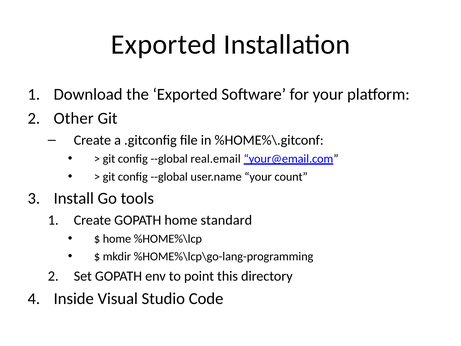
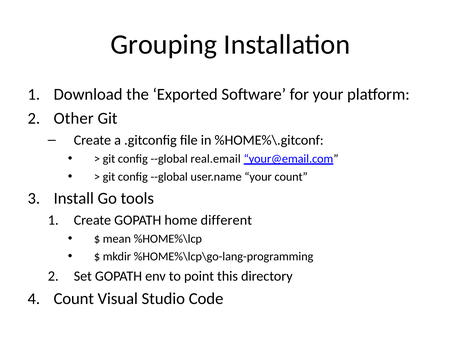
Exported: Exported -> Grouping (164, 45)
standard: standard -> different (226, 220)
home: home -> mean (117, 239)
Inside: Inside -> Count (74, 299)
